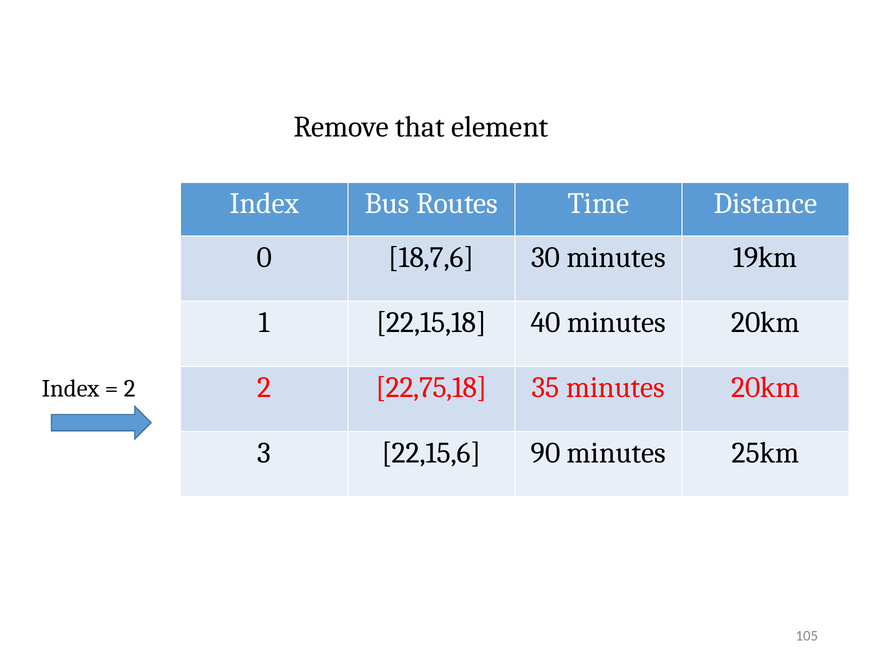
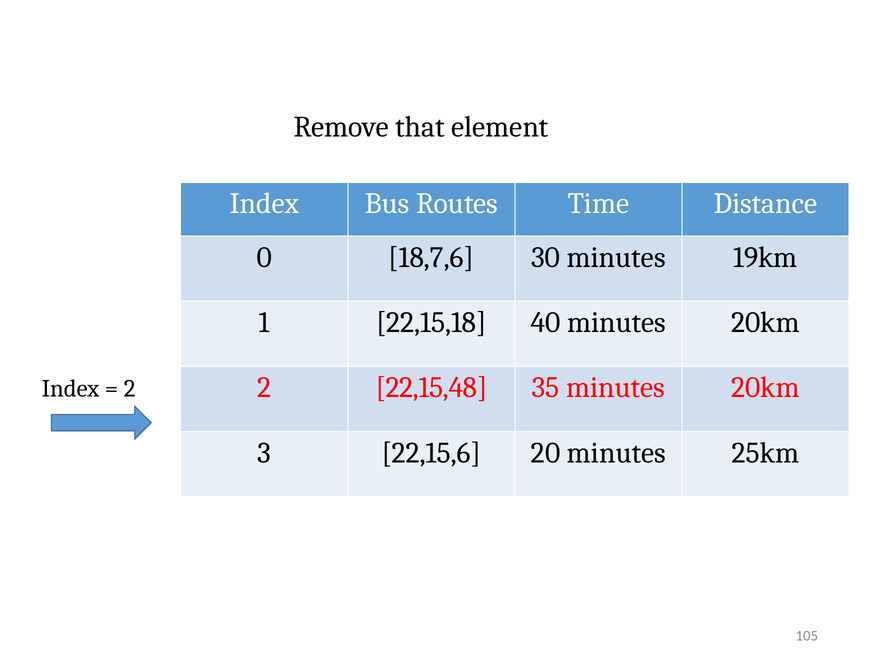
22,75,18: 22,75,18 -> 22,15,48 (431, 388)
90: 90 -> 20 (546, 453)
